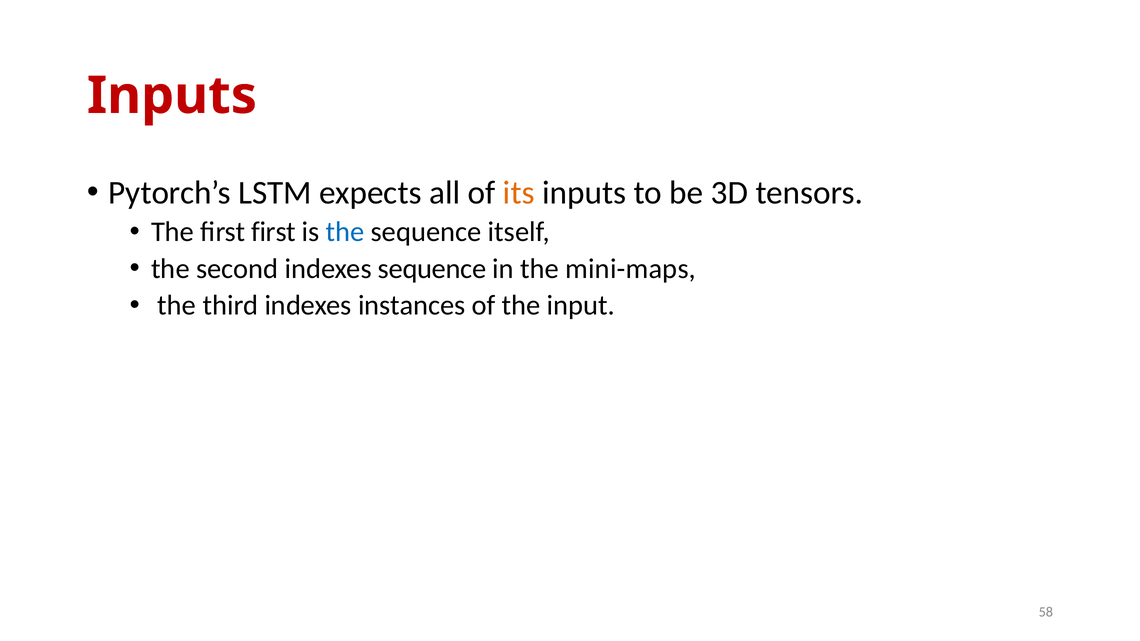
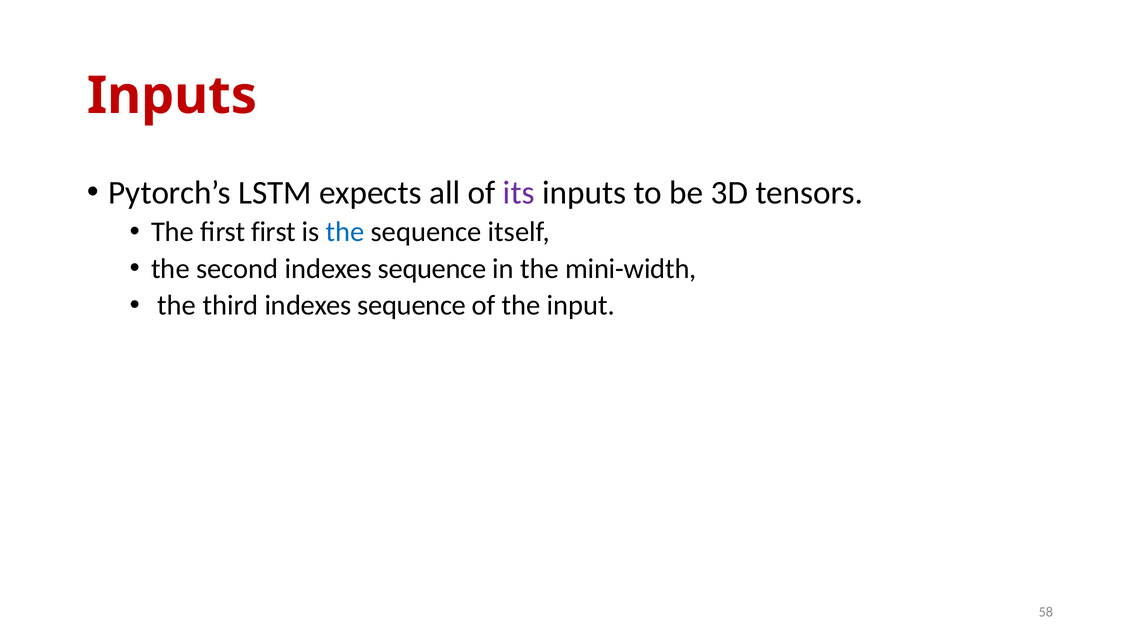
its colour: orange -> purple (519, 193)
mini-maps: mini-maps -> mini-width (631, 269)
third indexes instances: instances -> sequence (412, 305)
